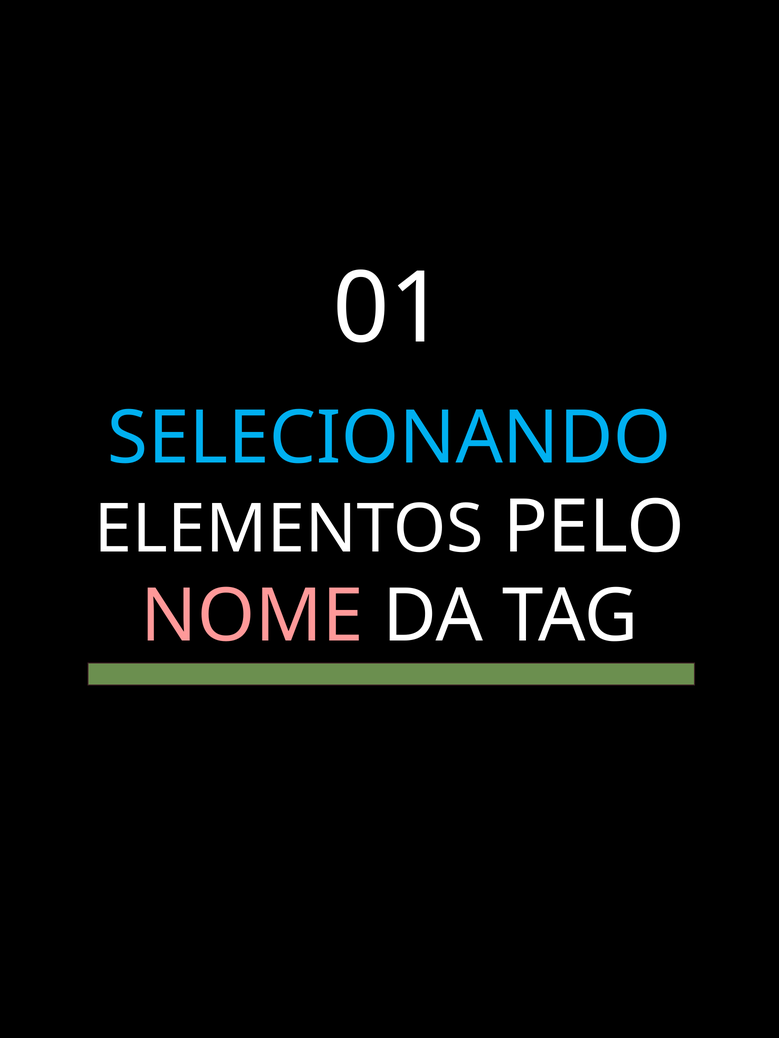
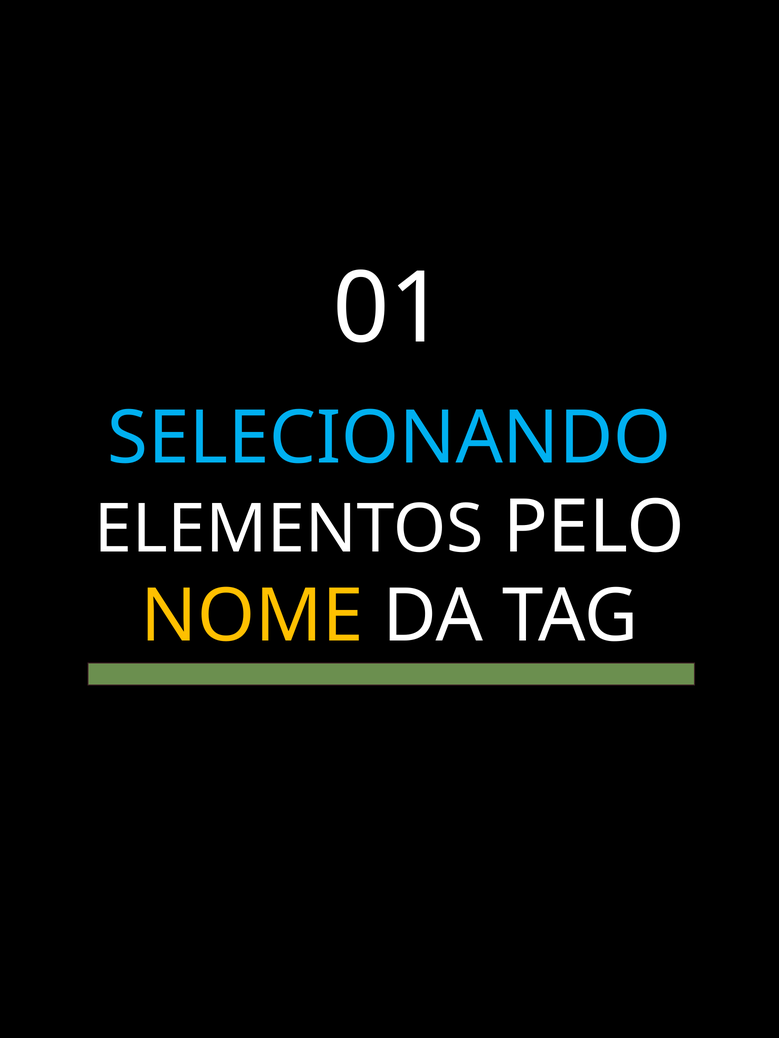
NOME colour: pink -> yellow (252, 617)
